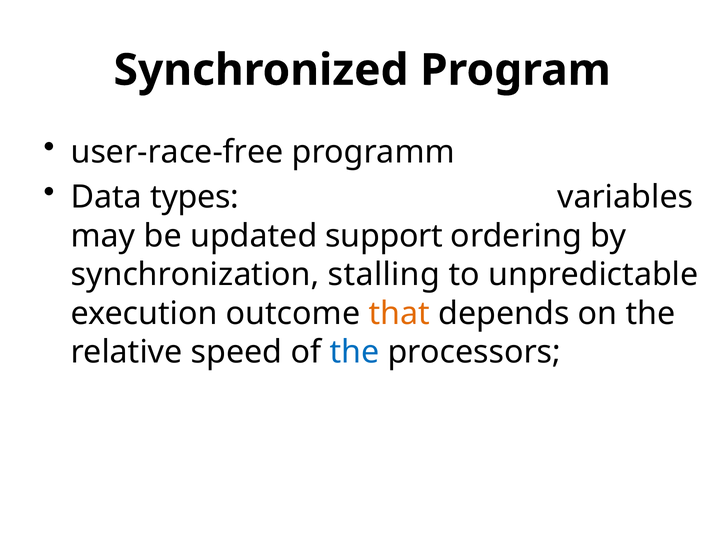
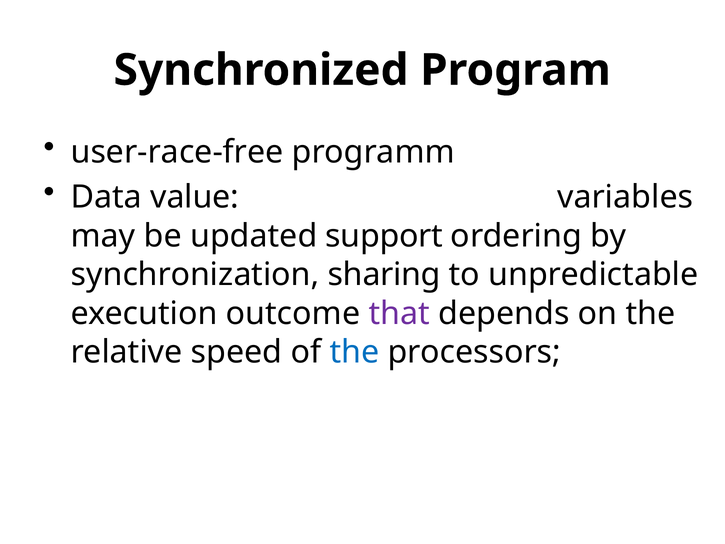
types: types -> value (195, 197)
stalling: stalling -> sharing (384, 275)
that colour: orange -> purple (399, 313)
